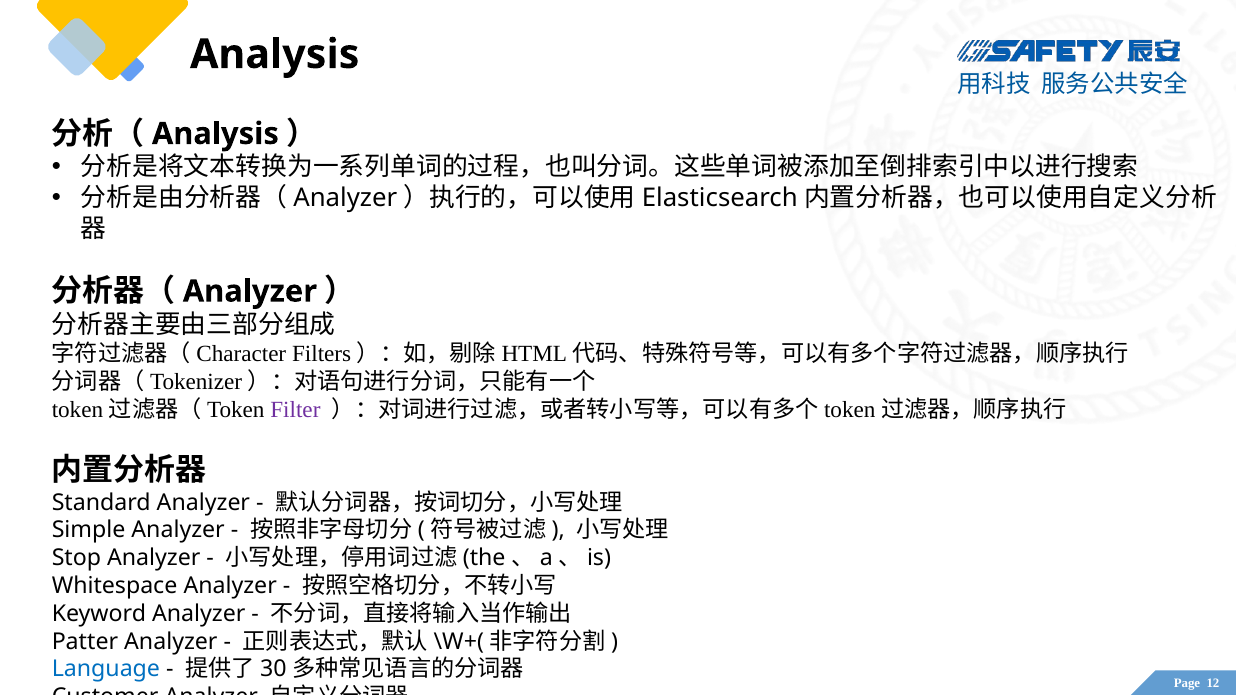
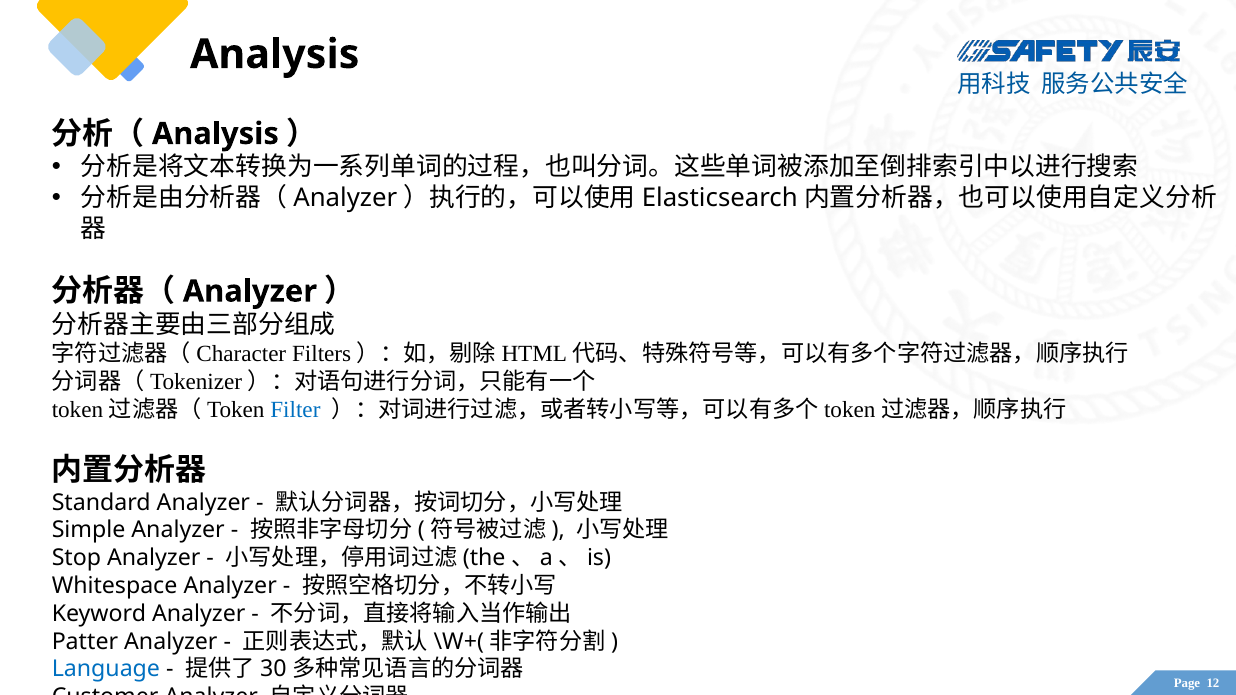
Filter colour: purple -> blue (295, 410)
